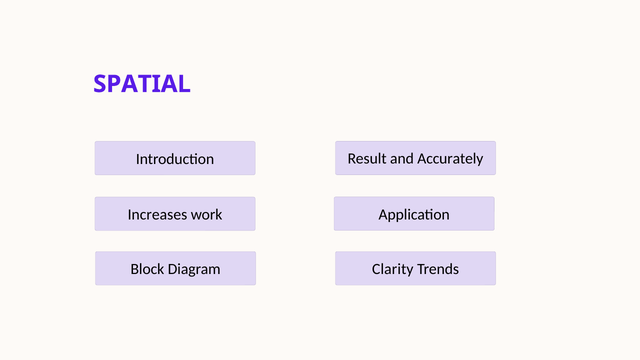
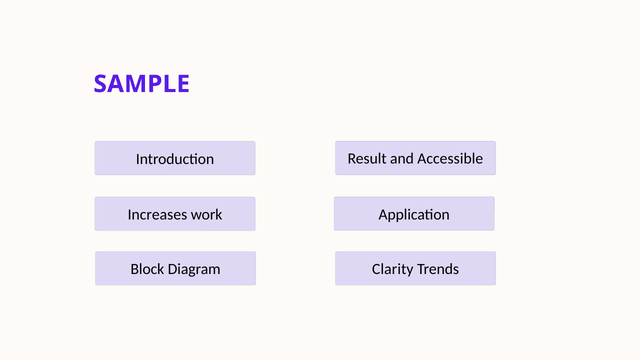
SPATIAL: SPATIAL -> SAMPLE (142, 84)
Accurately: Accurately -> Accessible (450, 159)
